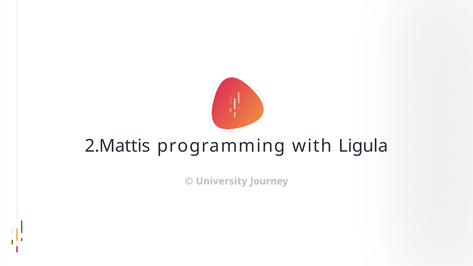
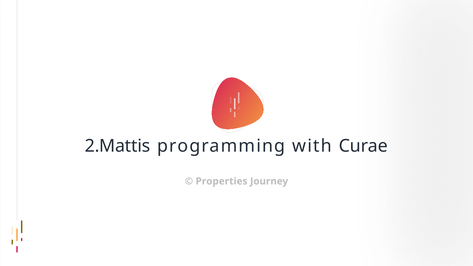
Ligula: Ligula -> Curae (363, 146)
University: University -> Properties (222, 181)
